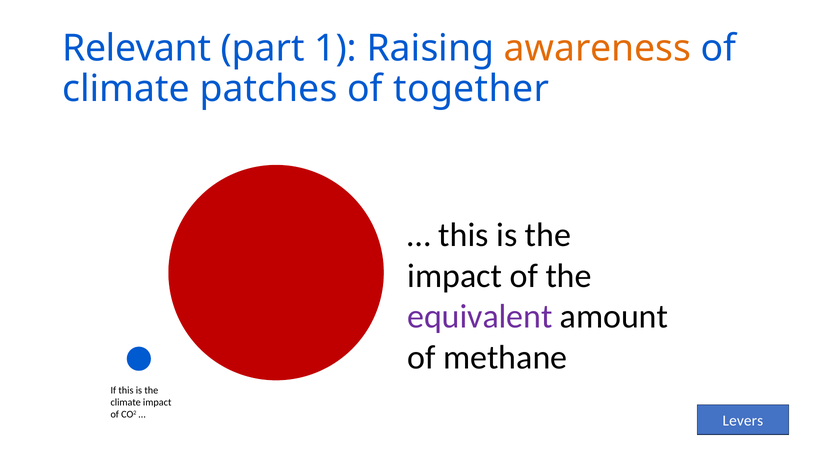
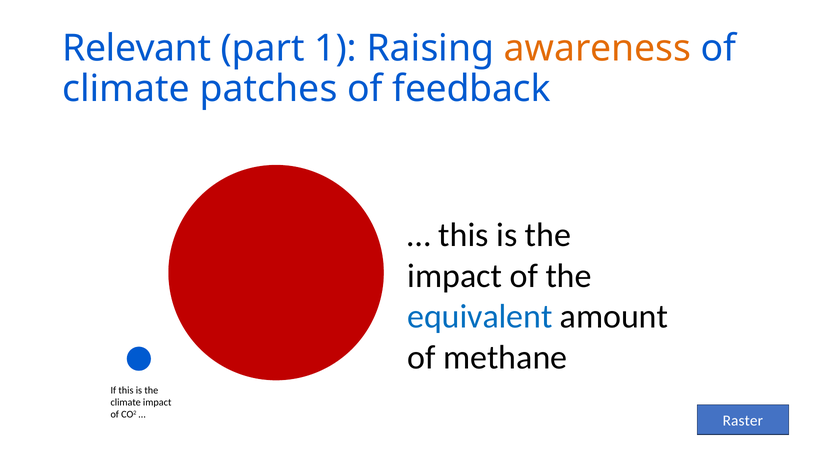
together: together -> feedback (471, 89)
equivalent colour: purple -> blue (480, 317)
Levers: Levers -> Raster (743, 421)
